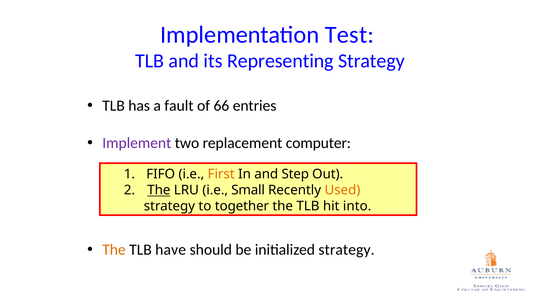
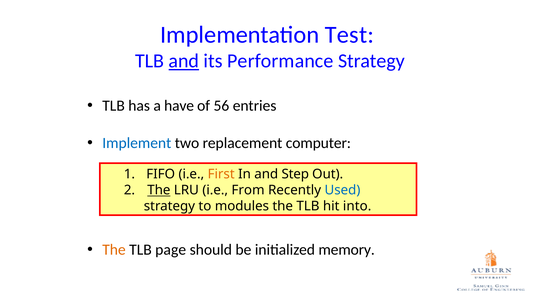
and underline: none -> present (184, 61)
Representing: Representing -> Performance (280, 61)
fault: fault -> have (179, 106)
66: 66 -> 56 (221, 106)
Implement colour: purple -> blue (137, 143)
Small: Small -> From (248, 190)
Used colour: orange -> blue (342, 190)
together: together -> modules (242, 206)
have: have -> page (171, 250)
initialized strategy: strategy -> memory (347, 250)
